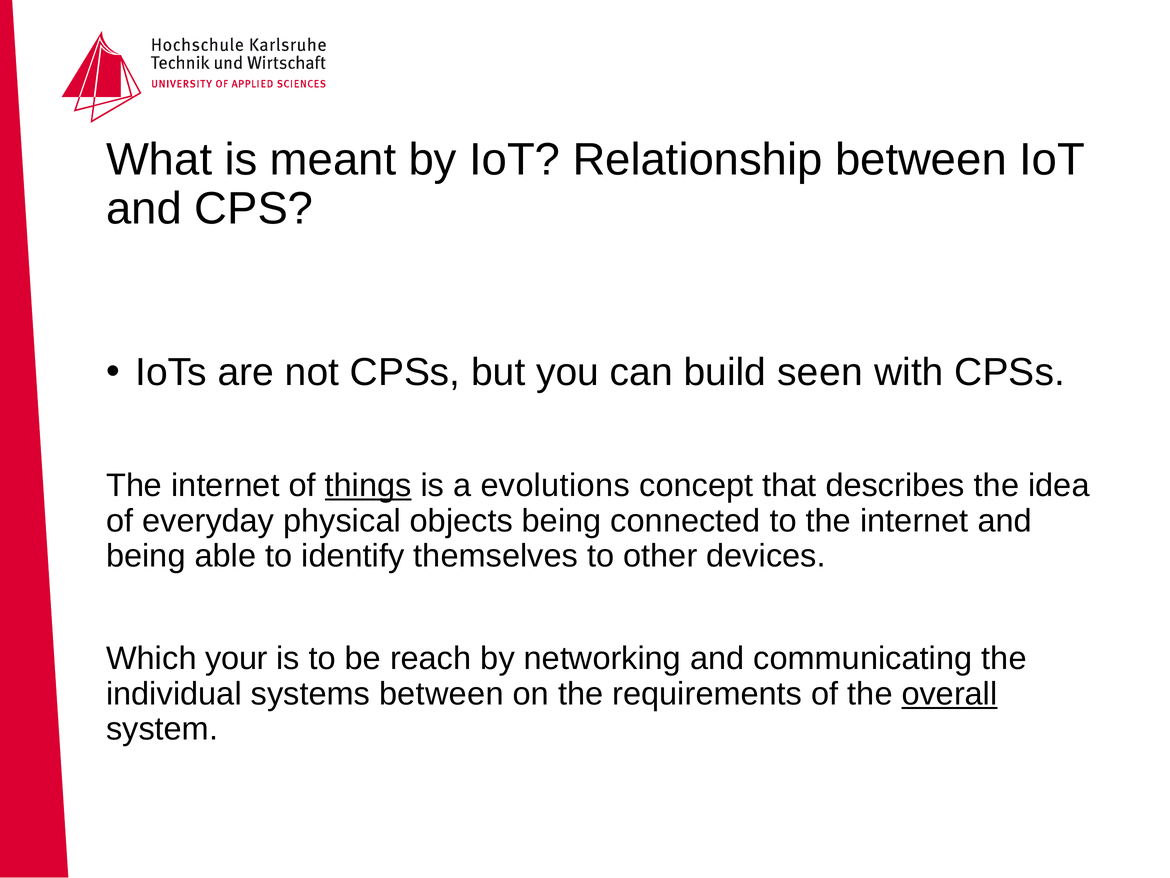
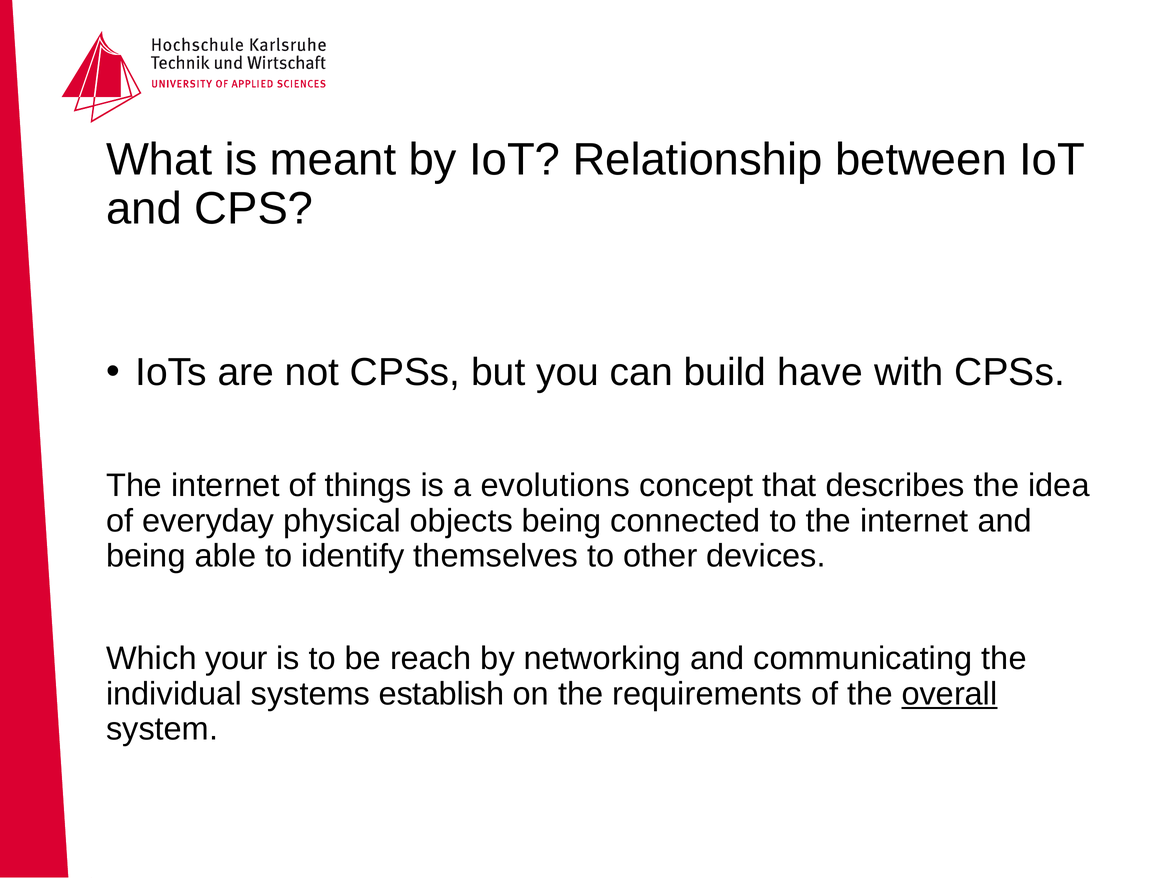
seen: seen -> have (820, 372)
things underline: present -> none (368, 485)
systems between: between -> establish (442, 693)
